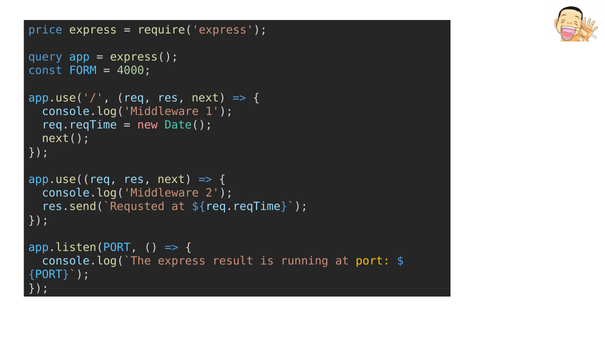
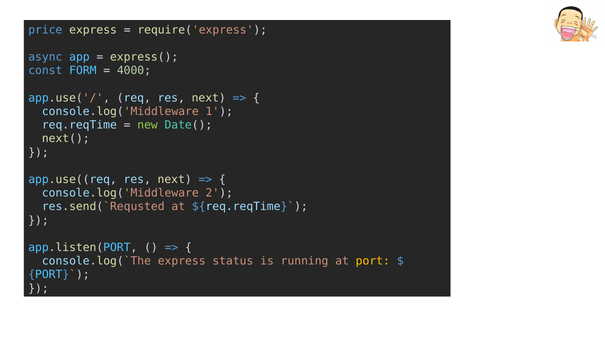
query: query -> async (45, 57)
new colour: pink -> light green (148, 125)
result: result -> status (233, 261)
